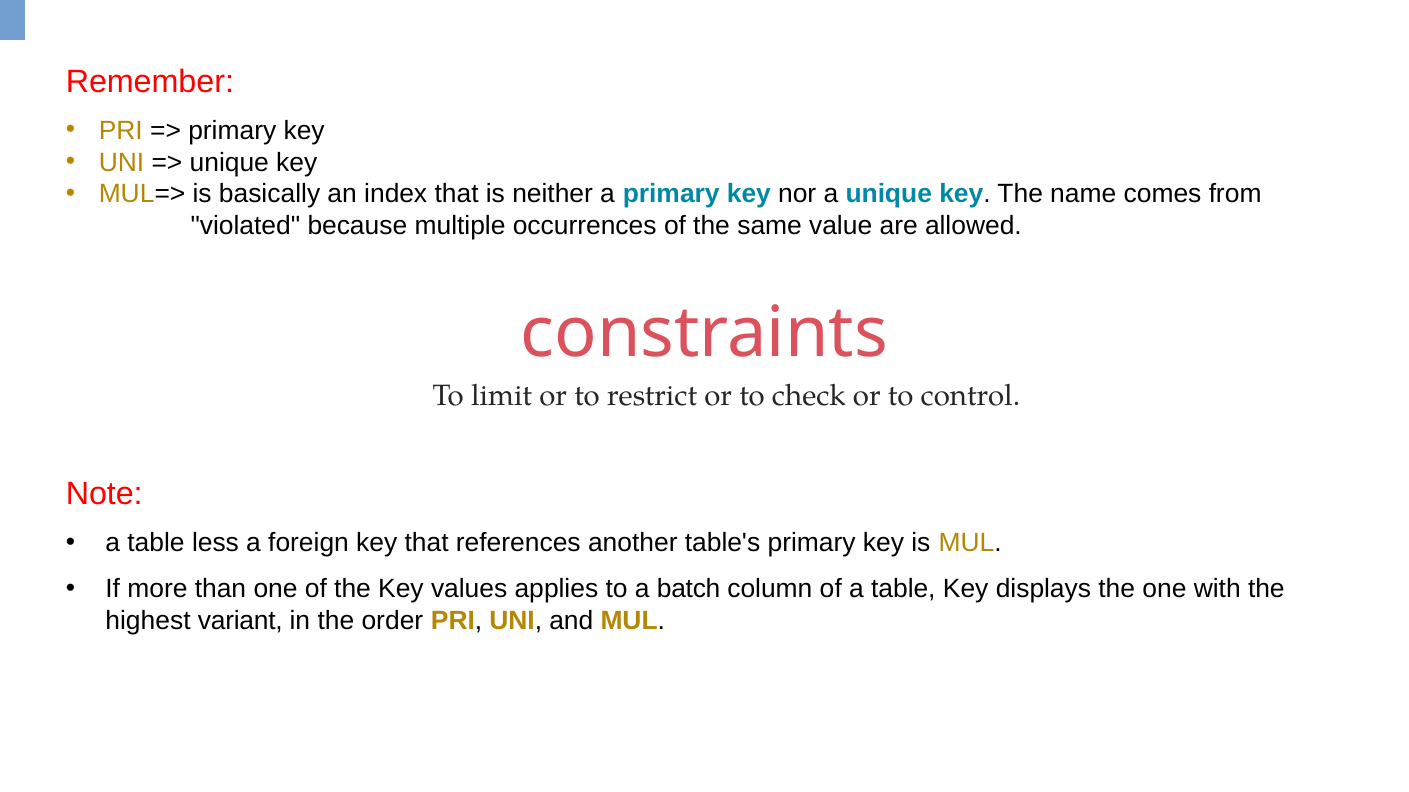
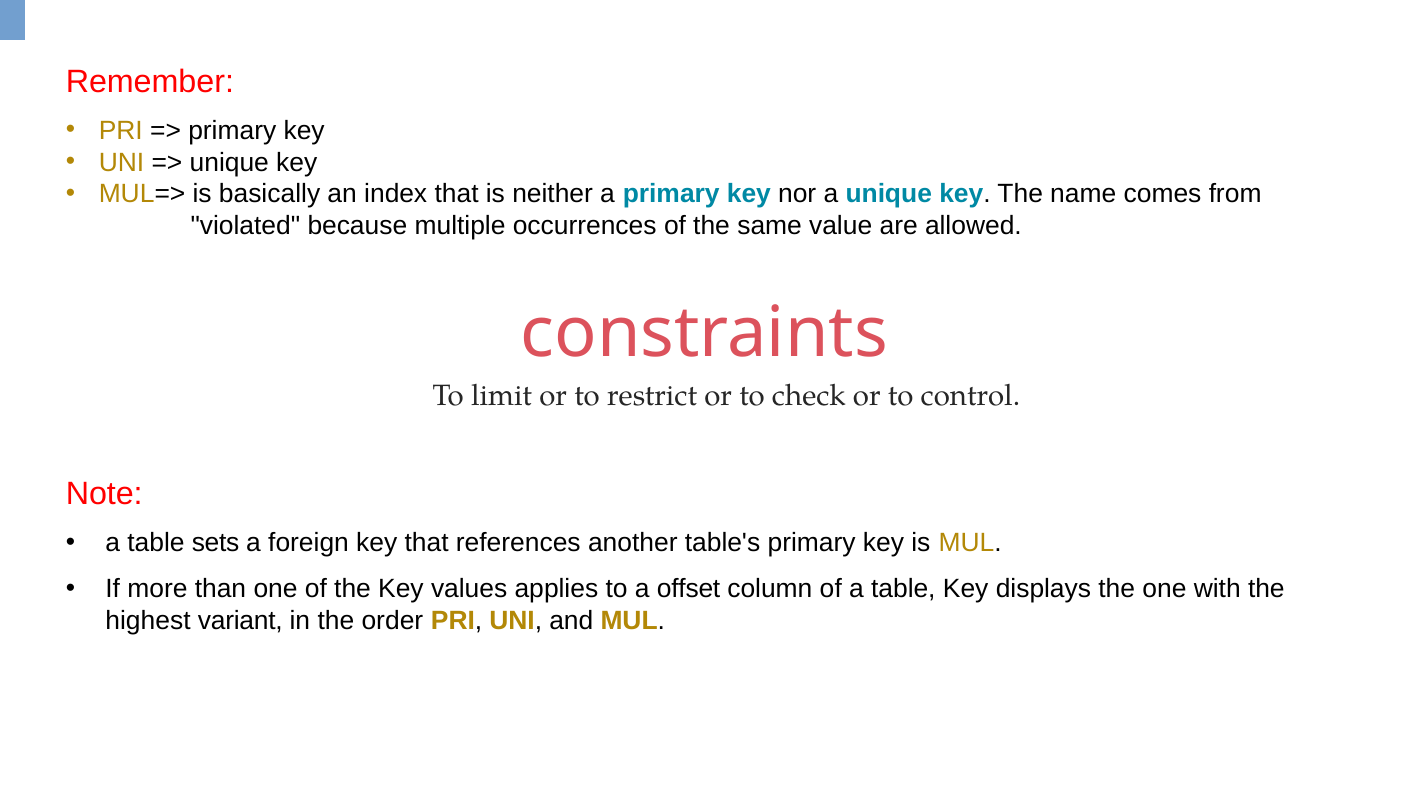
less: less -> sets (216, 543)
batch: batch -> offset (689, 589)
